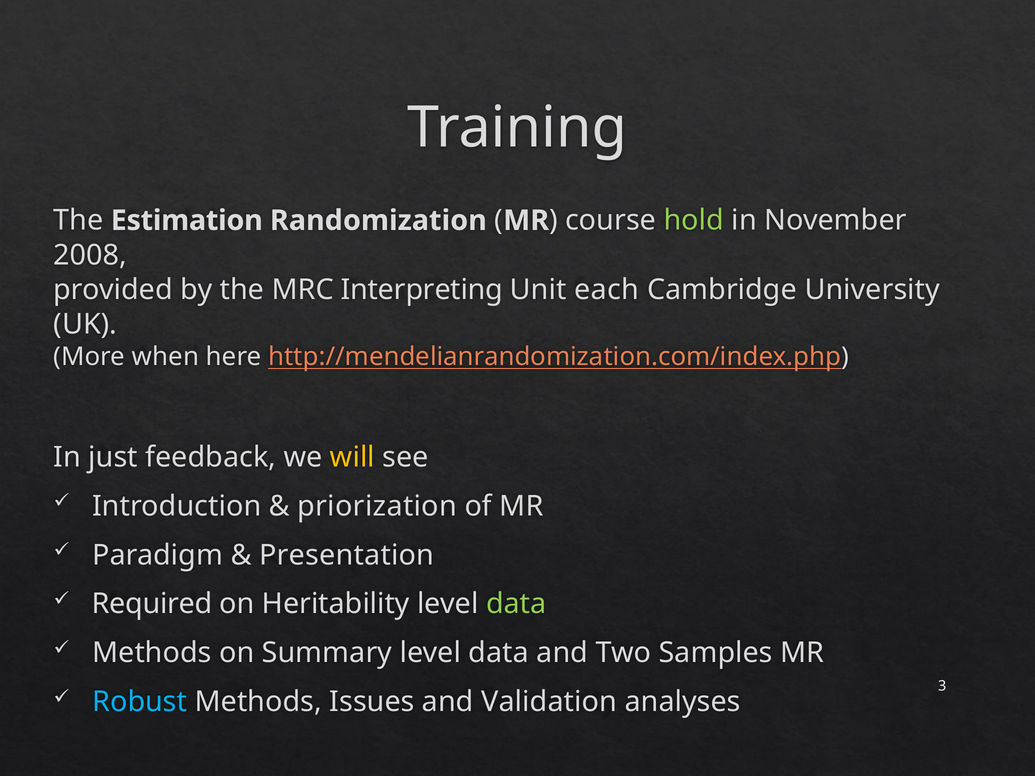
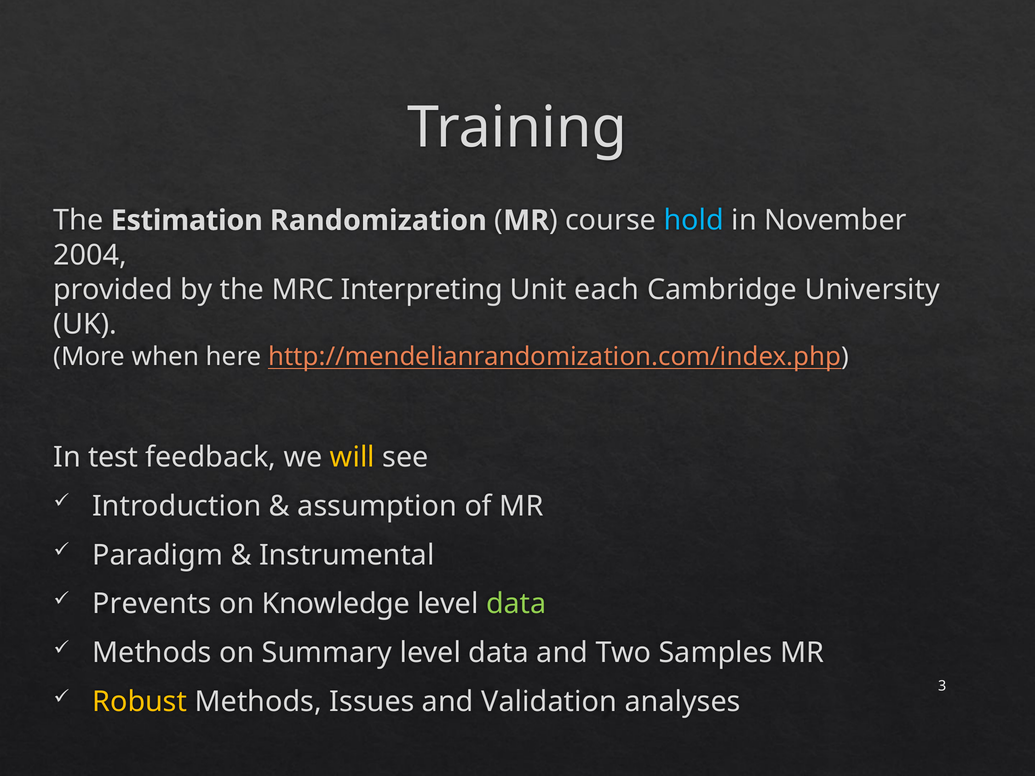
hold colour: light green -> light blue (694, 221)
2008: 2008 -> 2004 (90, 255)
just: just -> test (113, 457)
priorization: priorization -> assumption (377, 506)
Presentation: Presentation -> Instrumental (347, 555)
Required: Required -> Prevents (152, 604)
Heritability: Heritability -> Knowledge (336, 604)
Robust colour: light blue -> yellow (140, 702)
